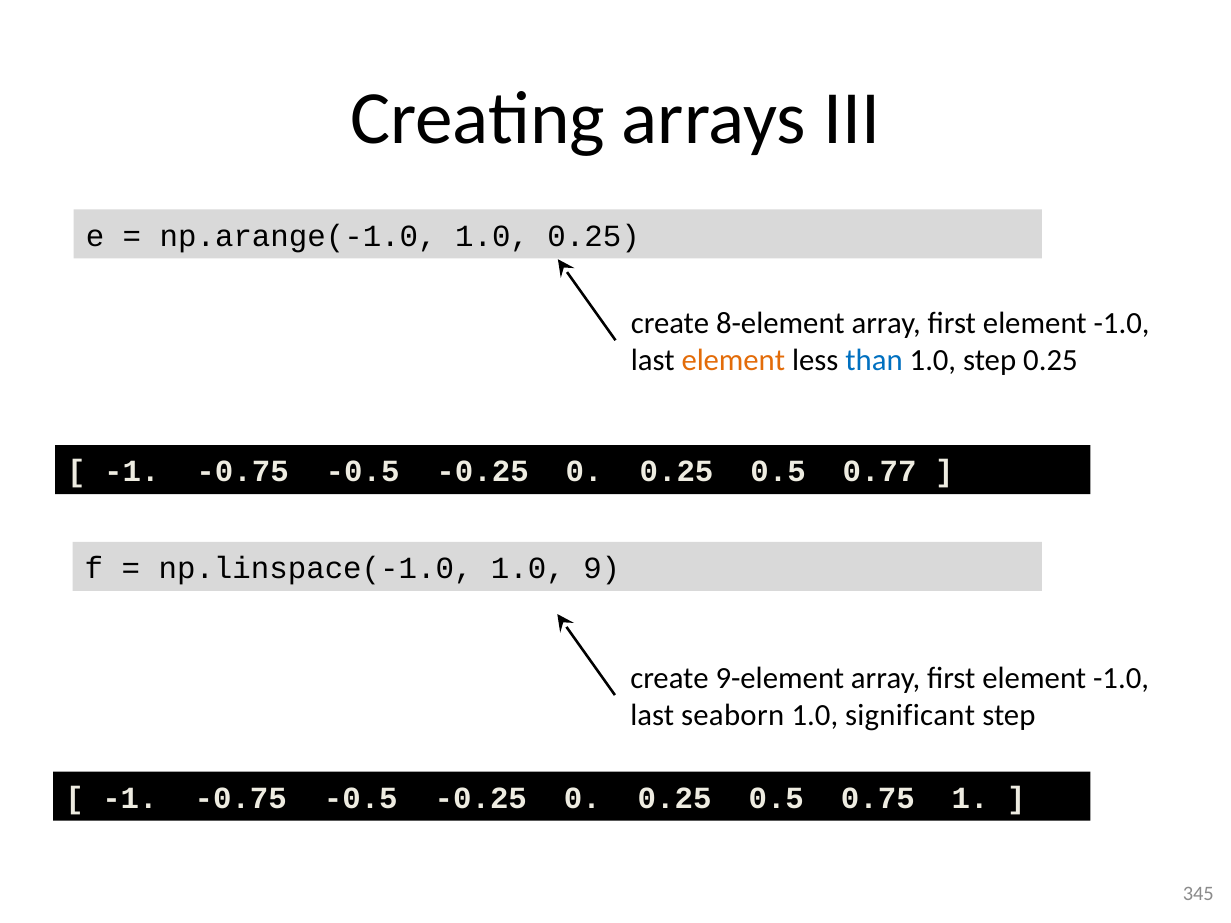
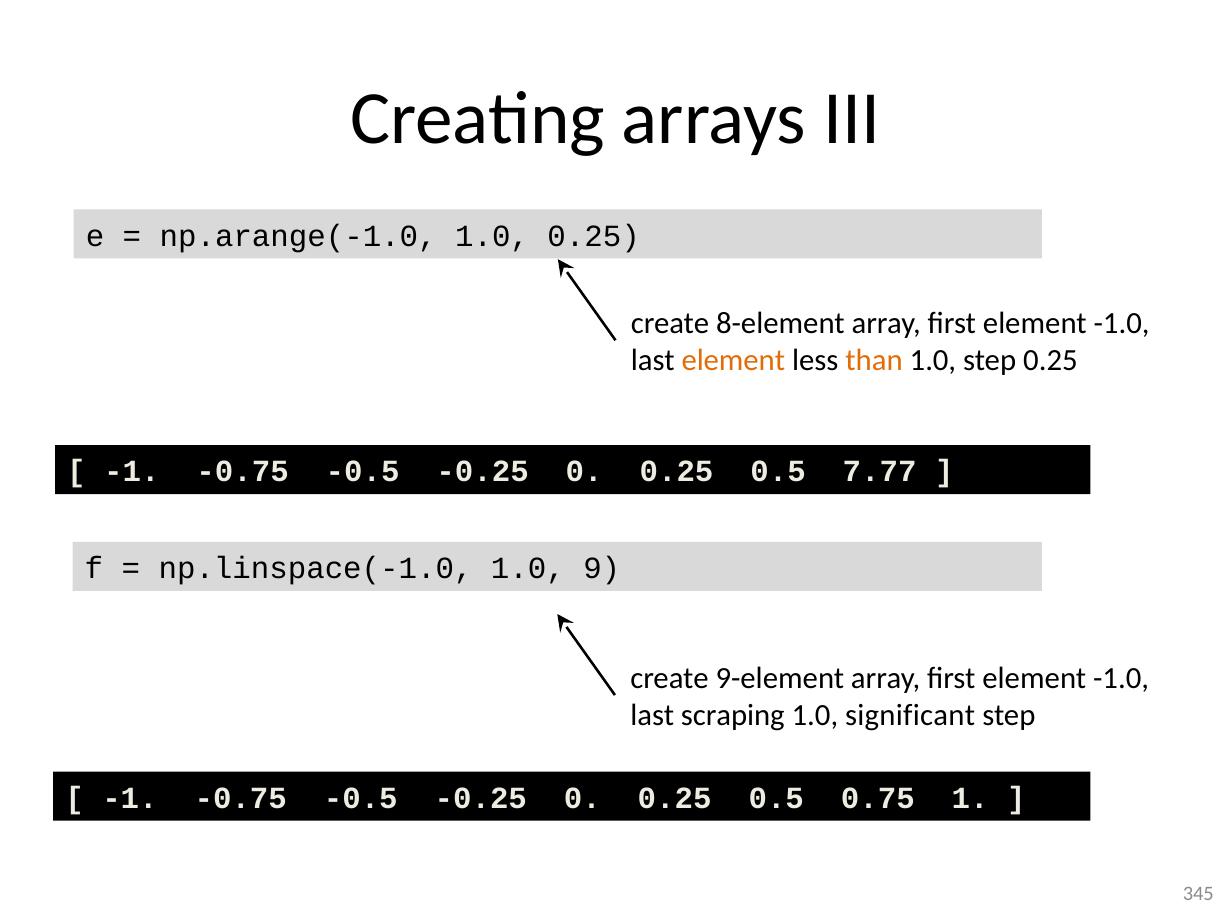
than colour: blue -> orange (874, 360)
0.77: 0.77 -> 7.77 (880, 472)
seaborn: seaborn -> scraping (733, 715)
